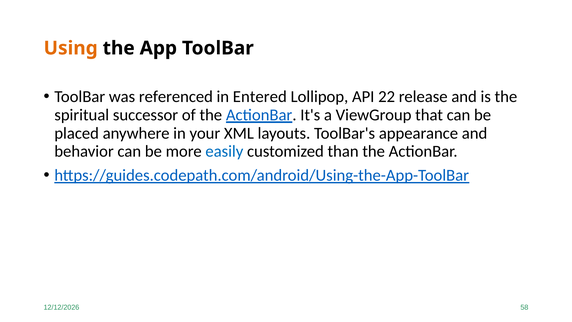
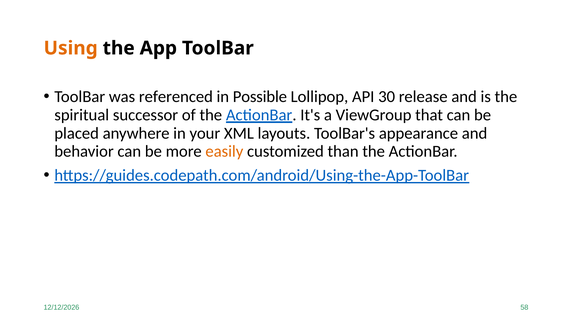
Entered: Entered -> Possible (260, 97)
22: 22 -> 30 (387, 97)
easily colour: blue -> orange (224, 151)
